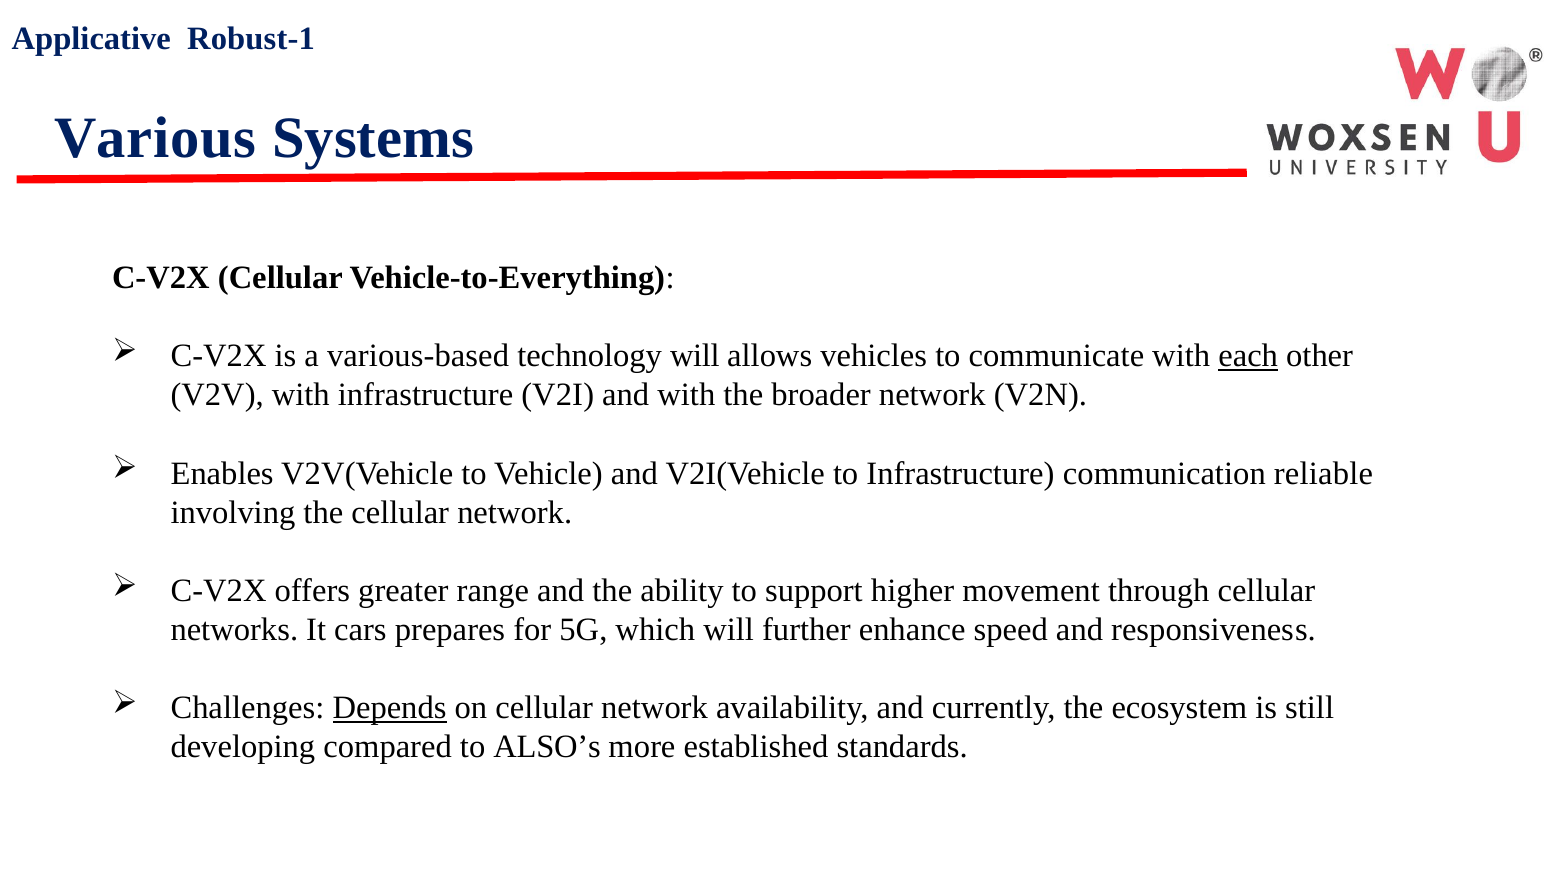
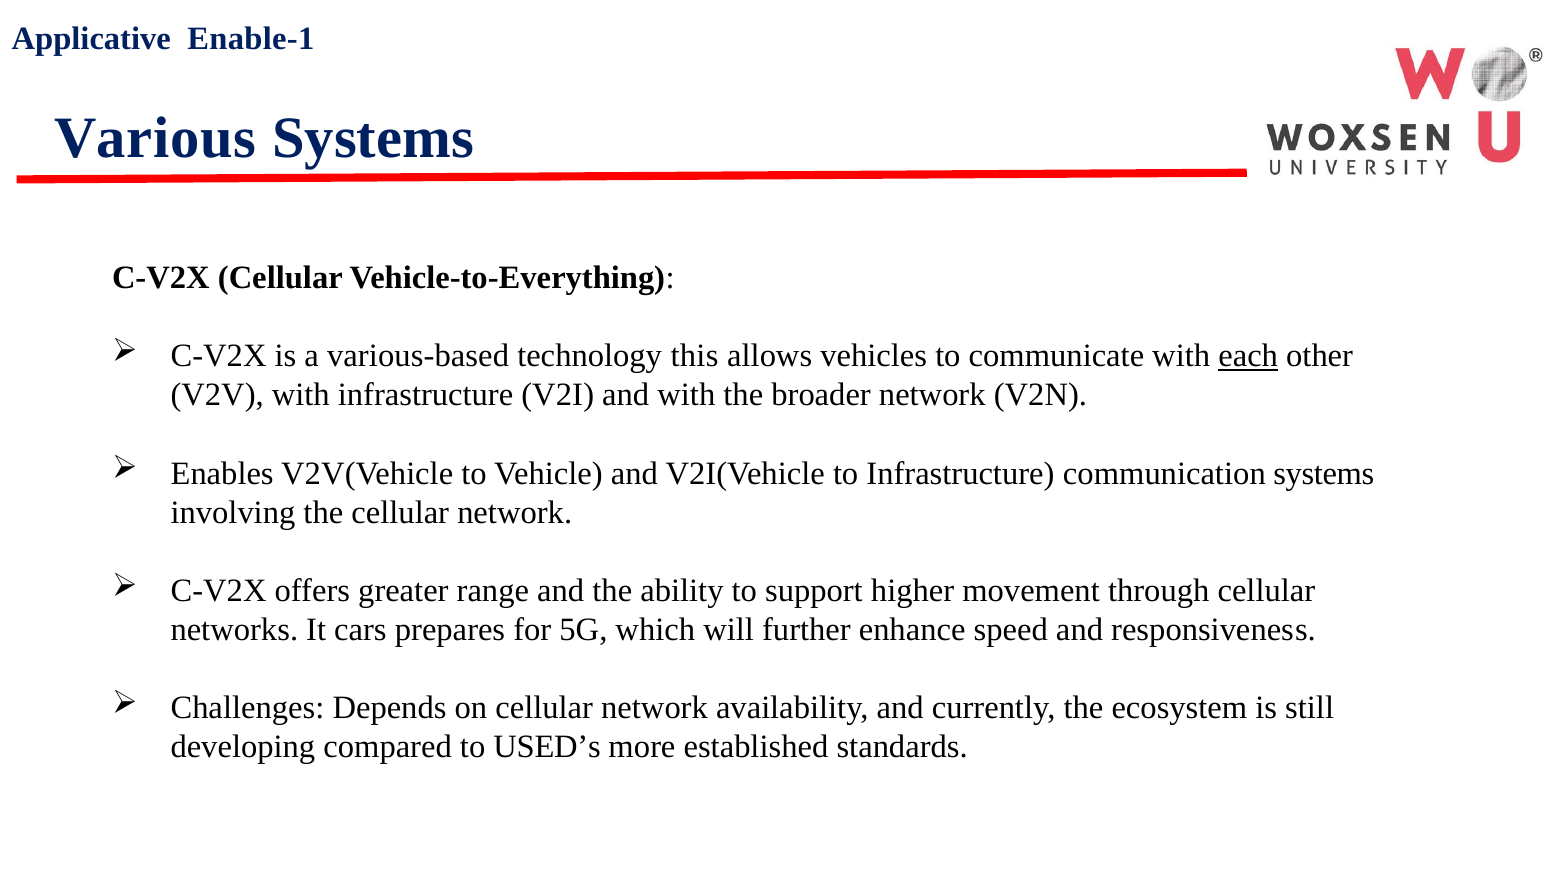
Robust-1: Robust-1 -> Enable-1 (251, 39)
technology will: will -> this (694, 356)
communication reliable: reliable -> systems (1324, 473)
Depends underline: present -> none (390, 707)
ALSO’s: ALSO’s -> USED’s (547, 747)
